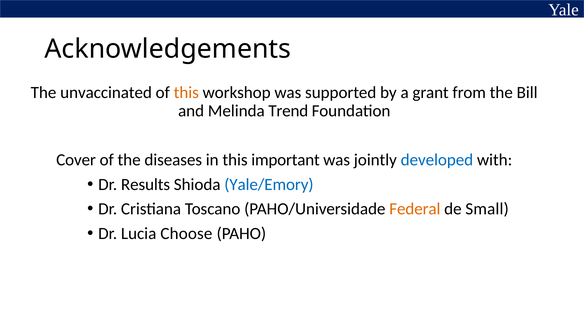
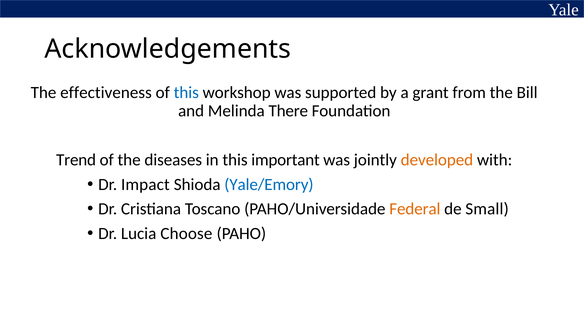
unvaccinated: unvaccinated -> effectiveness (106, 92)
this colour: orange -> blue (186, 92)
Trend: Trend -> There (288, 111)
Cover: Cover -> Trend (76, 160)
developed colour: blue -> orange (437, 160)
Results: Results -> Impact (145, 184)
